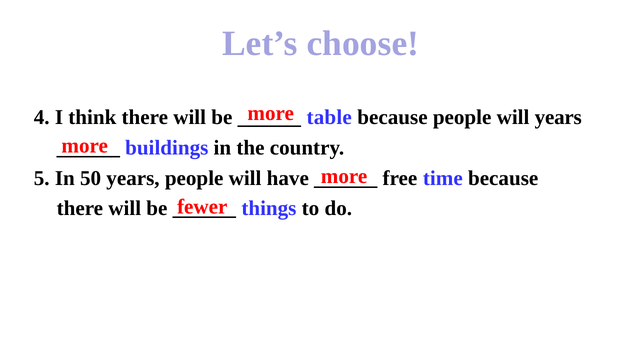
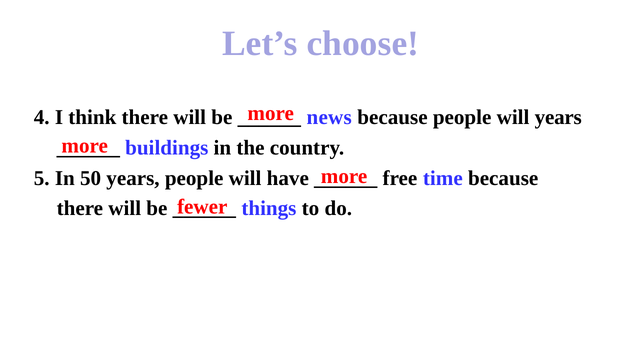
table: table -> news (329, 117)
